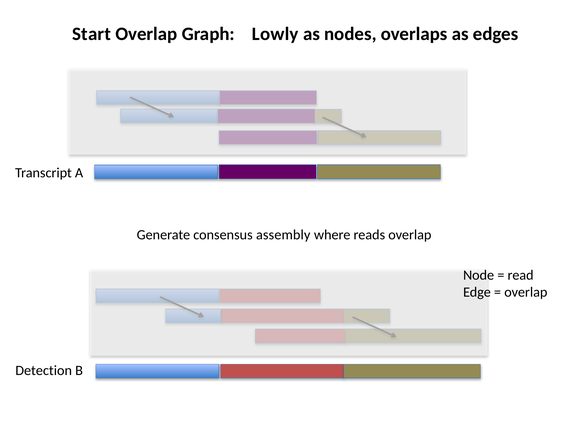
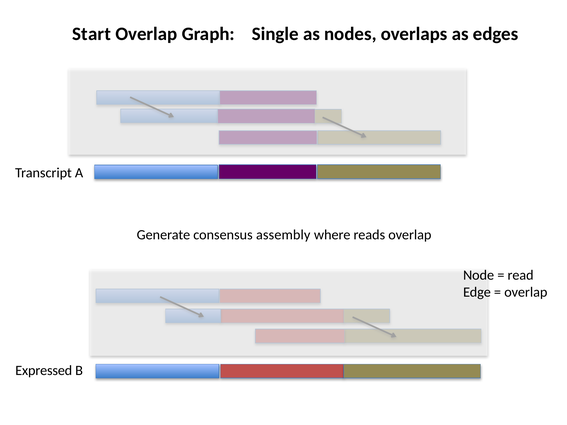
Lowly: Lowly -> Single (275, 34)
Detection: Detection -> Expressed (44, 371)
